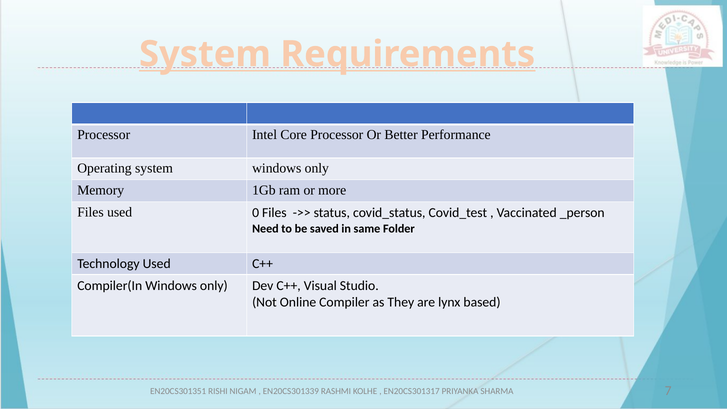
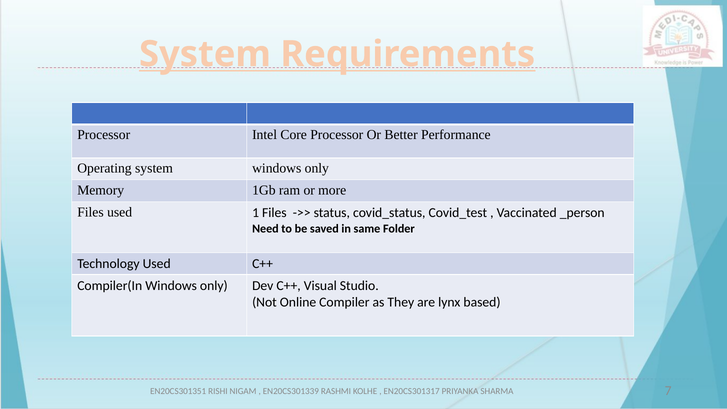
0: 0 -> 1 (256, 213)
